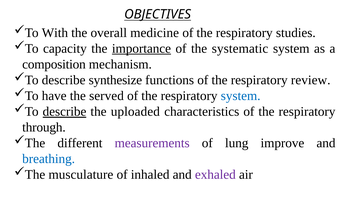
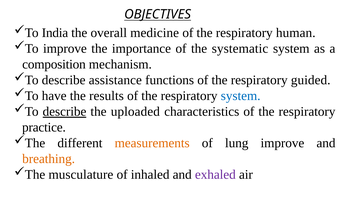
With: With -> India (55, 33)
studies: studies -> human (296, 33)
To capacity: capacity -> improve (65, 49)
importance underline: present -> none (141, 49)
synthesize: synthesize -> assistance (115, 80)
review: review -> guided (311, 80)
served: served -> results (106, 96)
through: through -> practice (44, 127)
measurements colour: purple -> orange (152, 143)
breathing colour: blue -> orange (49, 159)
